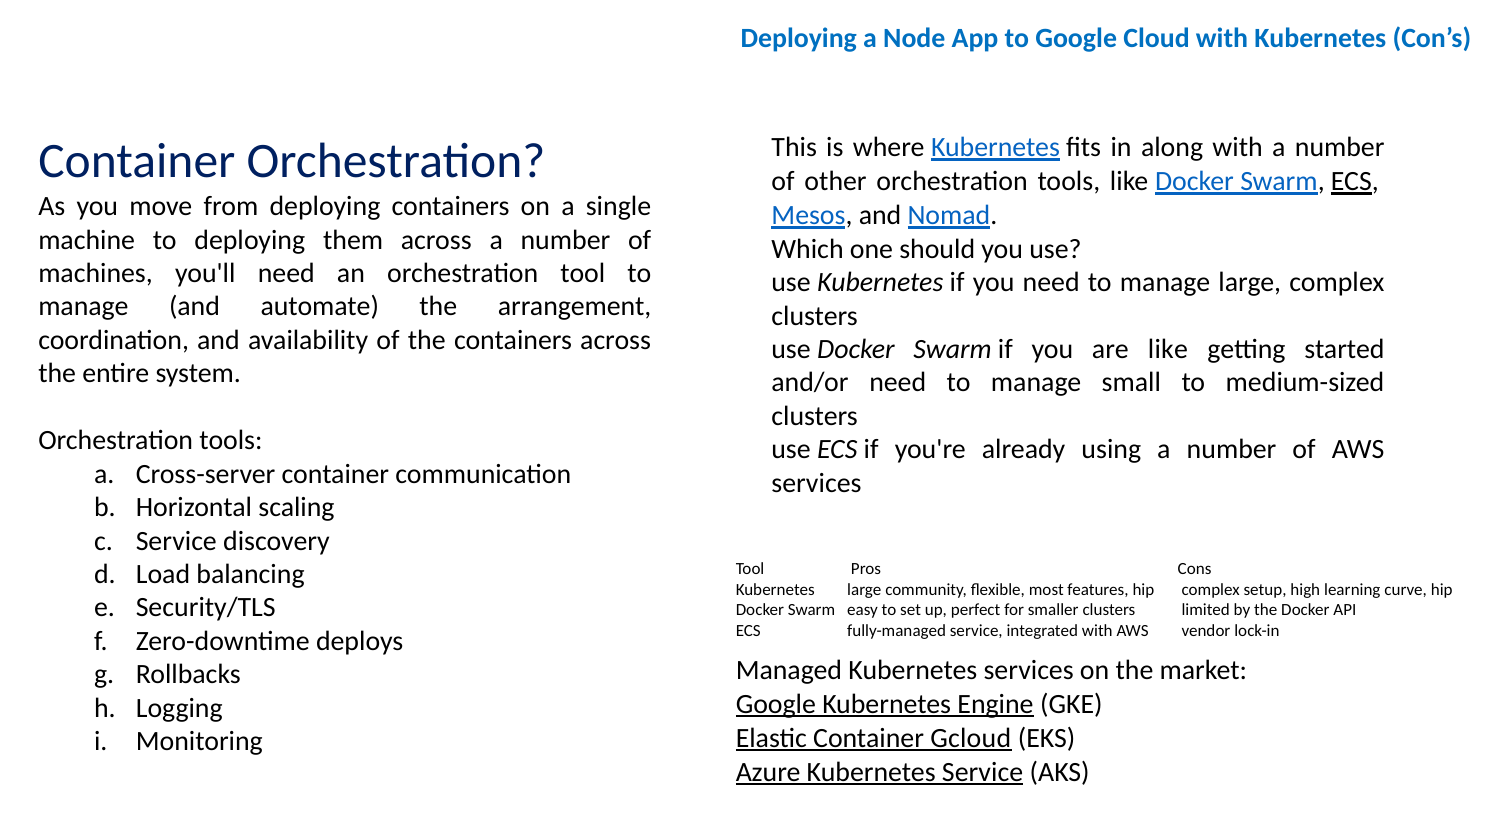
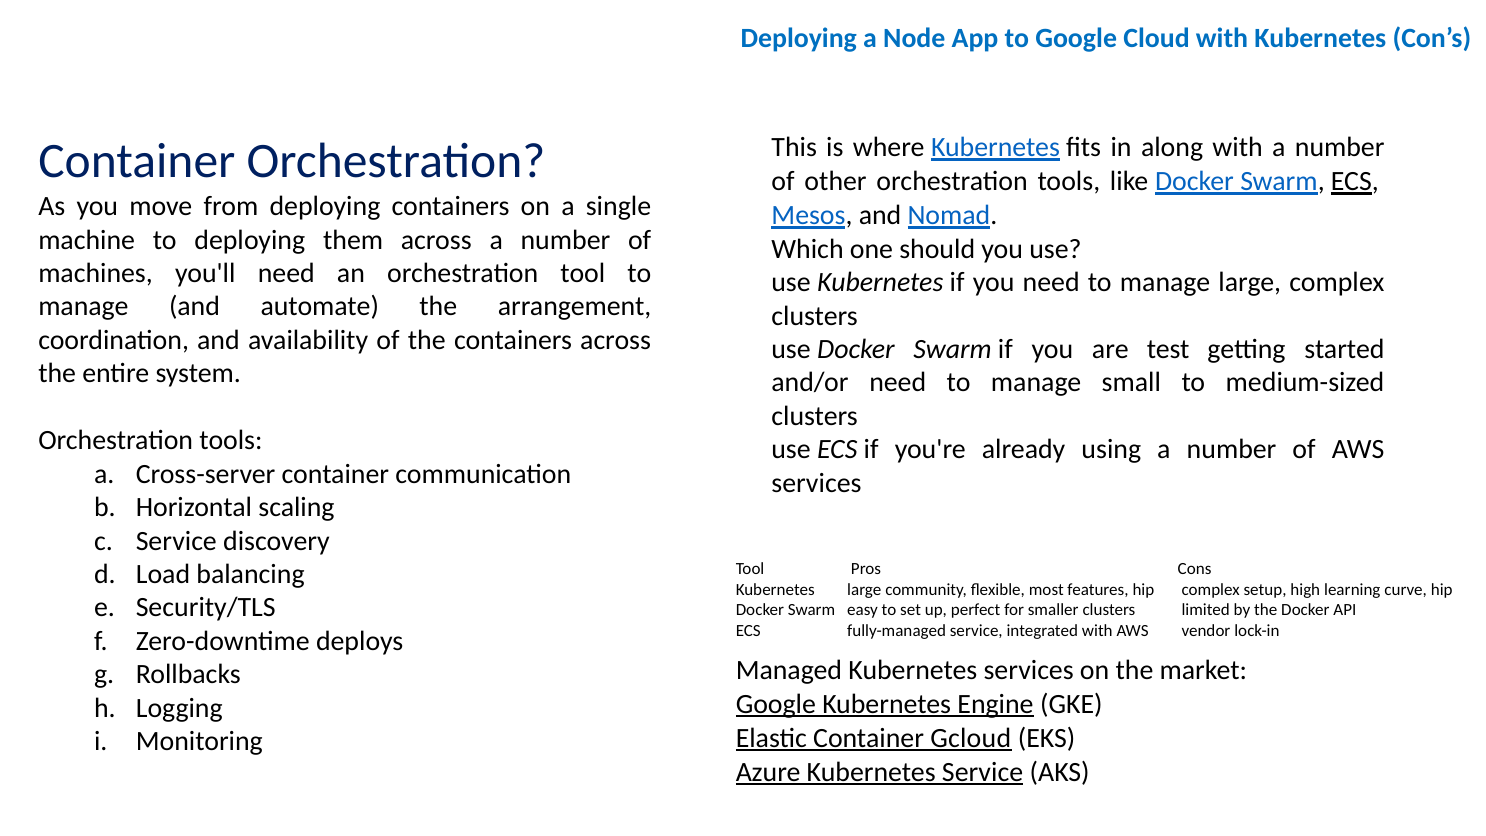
are like: like -> test (1168, 349)
